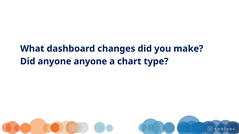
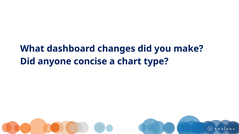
anyone anyone: anyone -> concise (90, 62)
